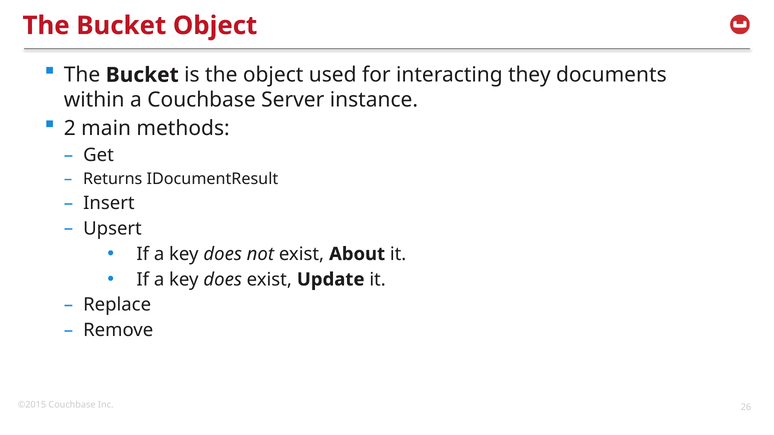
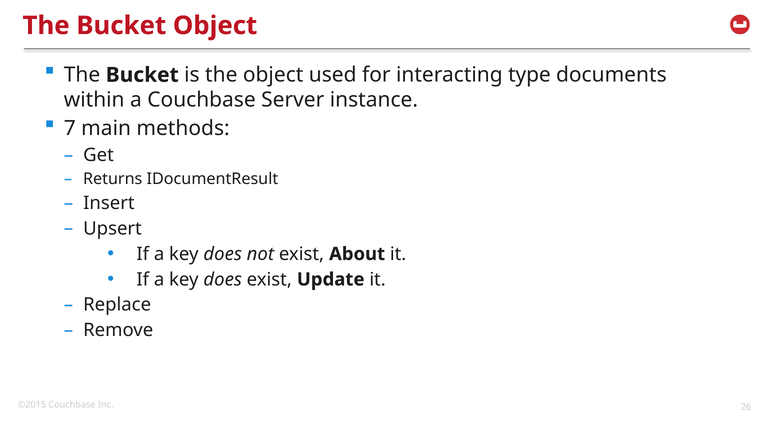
they: they -> type (529, 75)
2: 2 -> 7 (70, 128)
